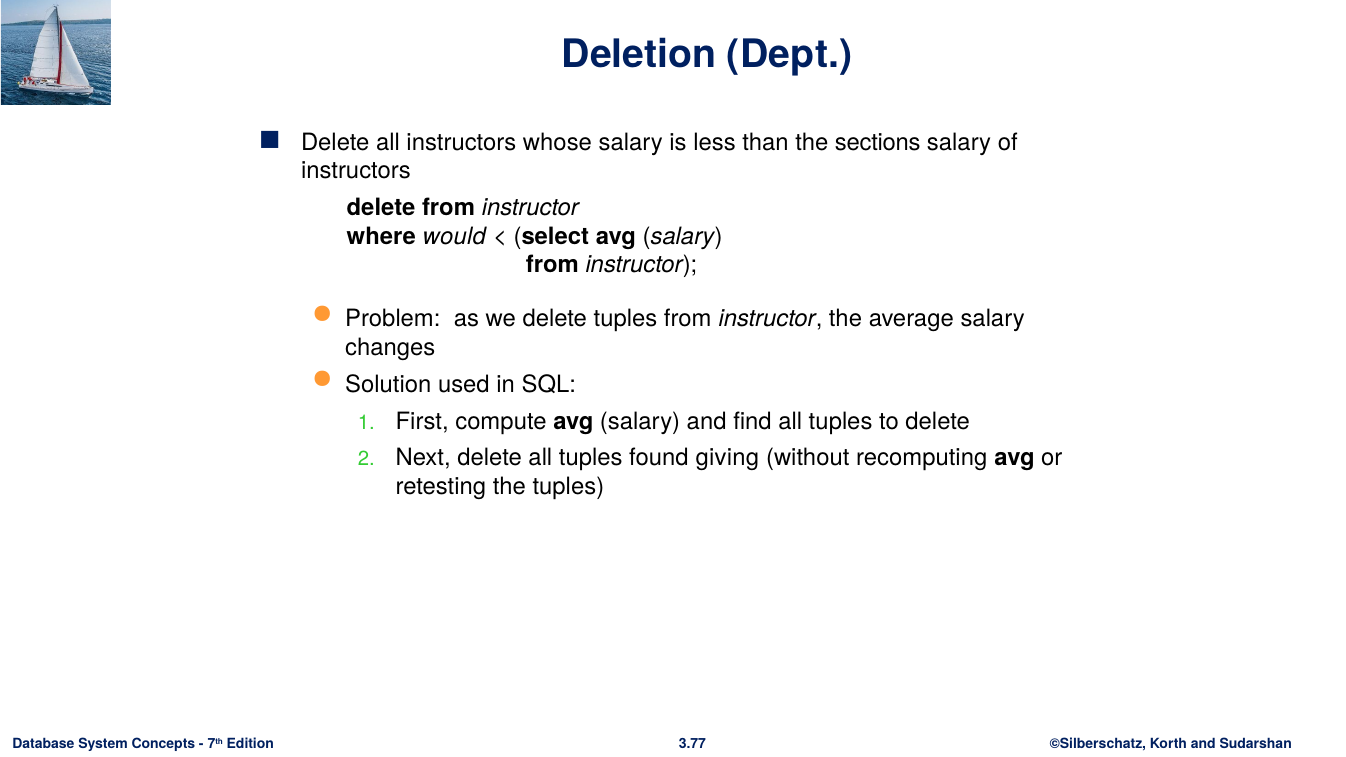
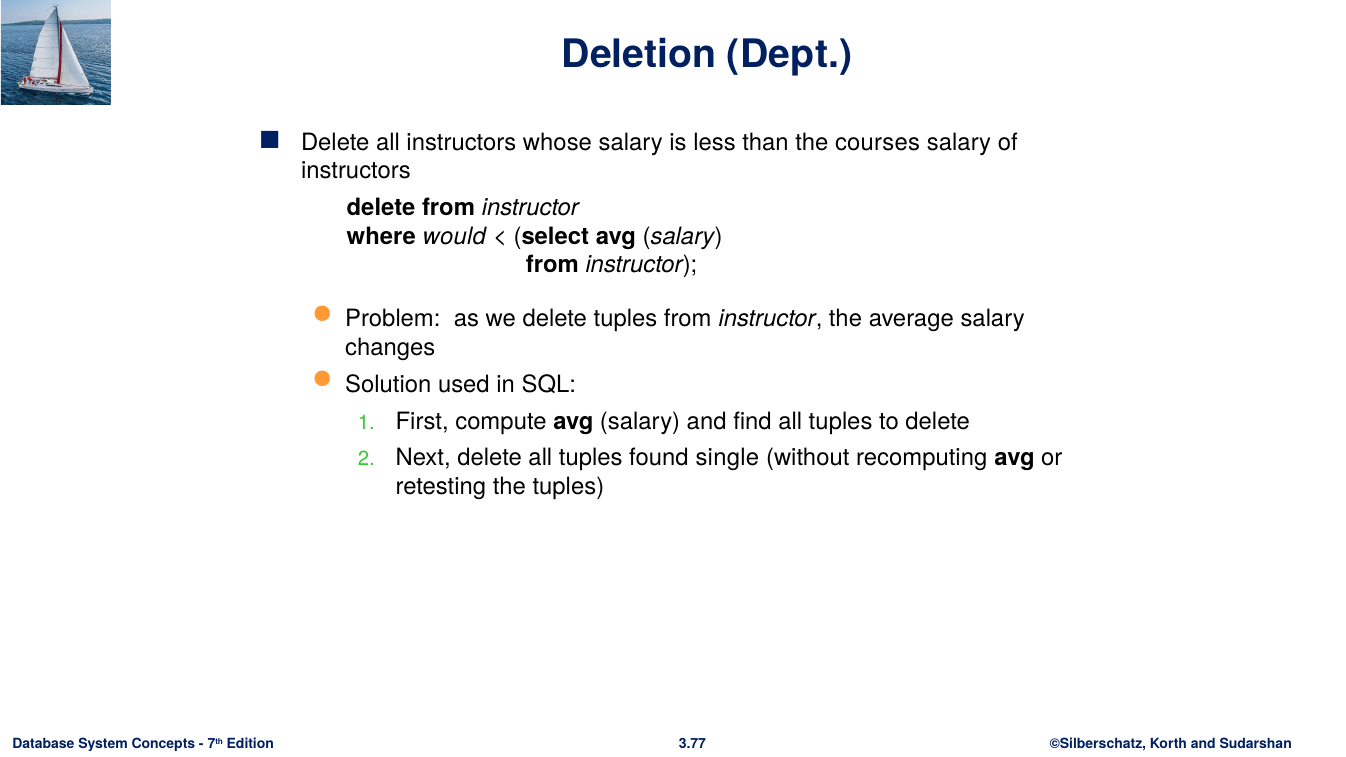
sections: sections -> courses (878, 142)
giving: giving -> single (727, 458)
